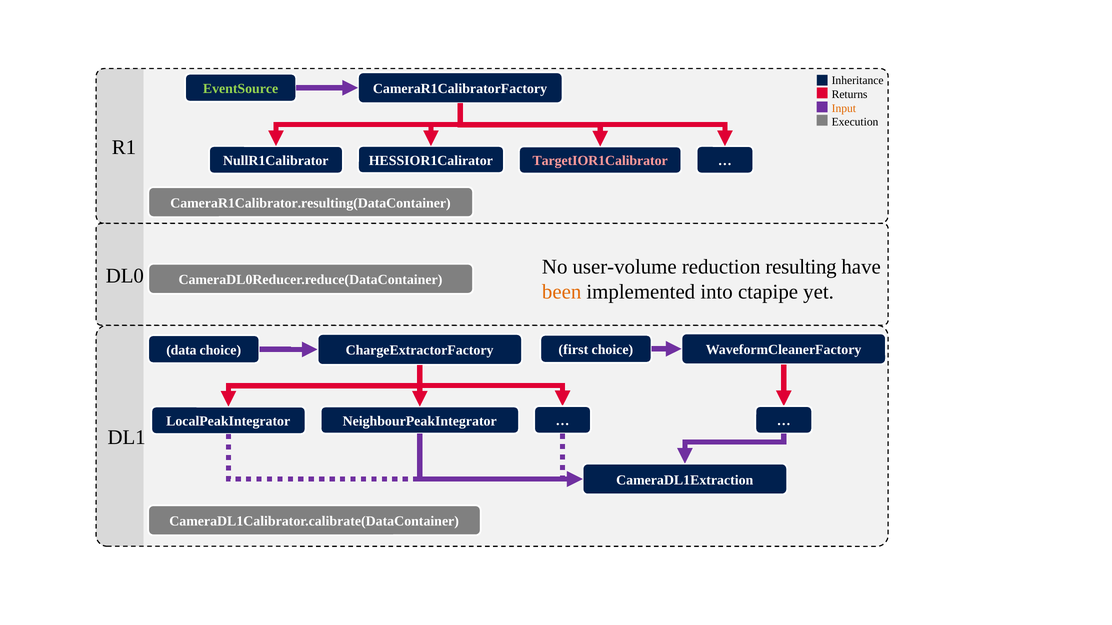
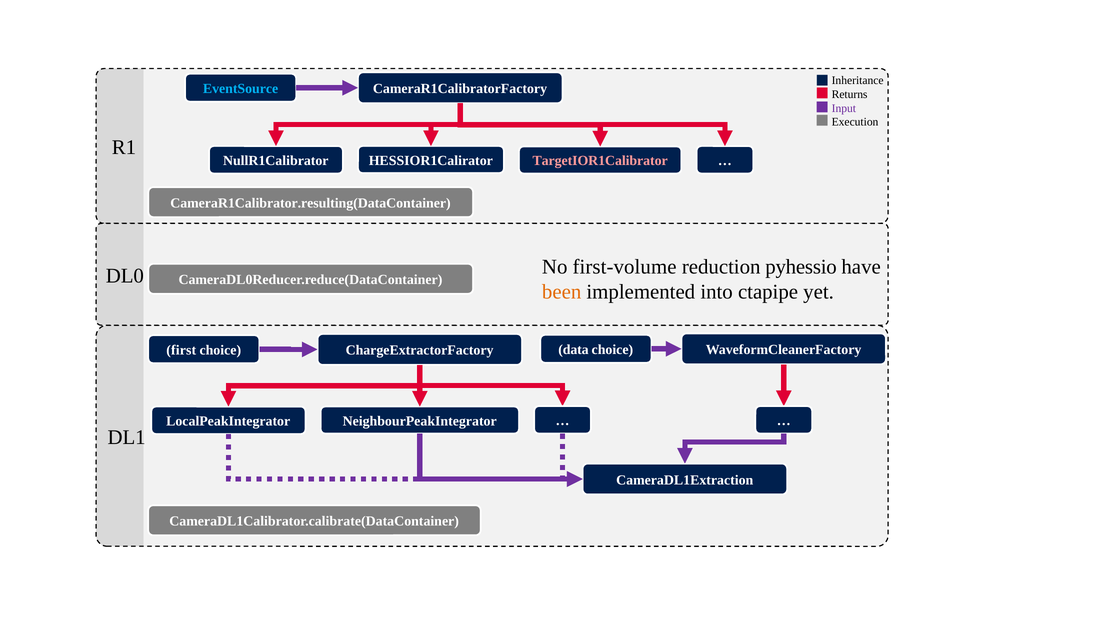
EventSource colour: light green -> light blue (241, 89)
Input colour: orange -> purple (844, 108)
user-volume: user-volume -> first-volume (625, 267)
resulting: resulting -> pyhessio (801, 267)
first: first -> data (573, 350)
data: data -> first (181, 350)
